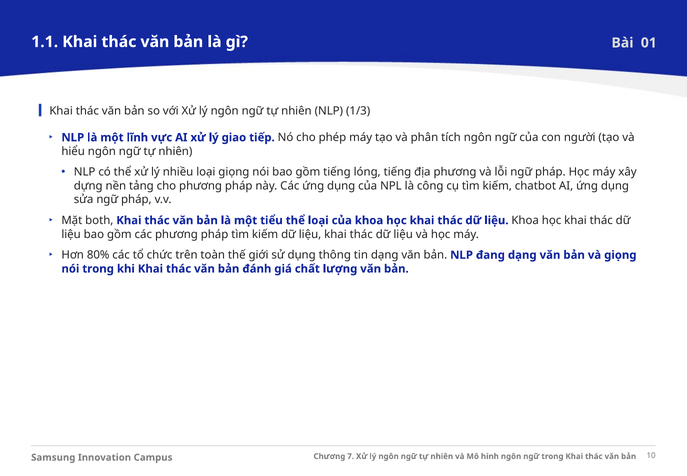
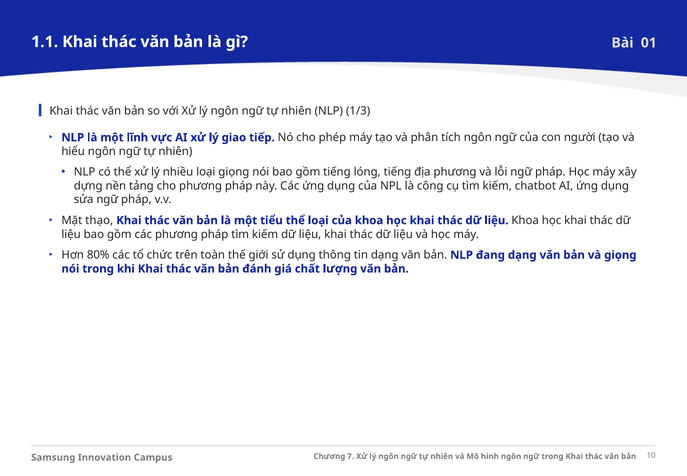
both: both -> thạo (99, 220)
